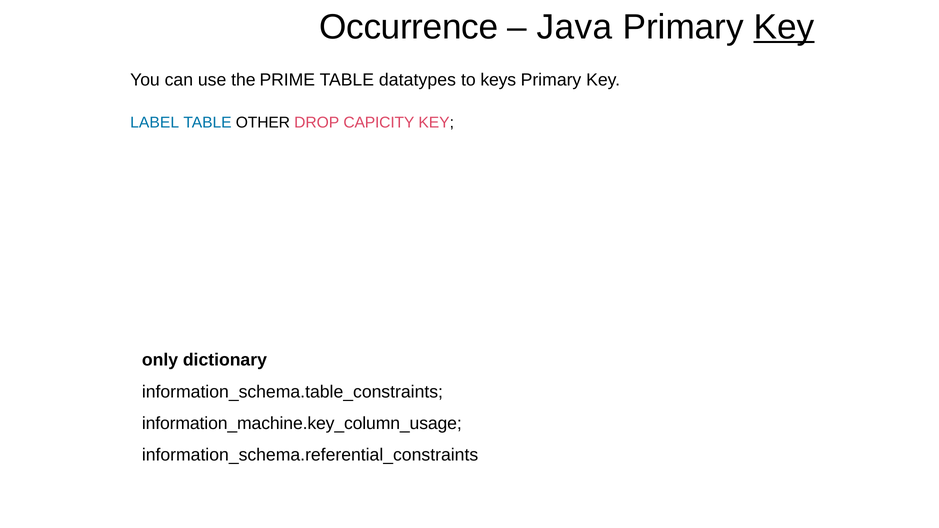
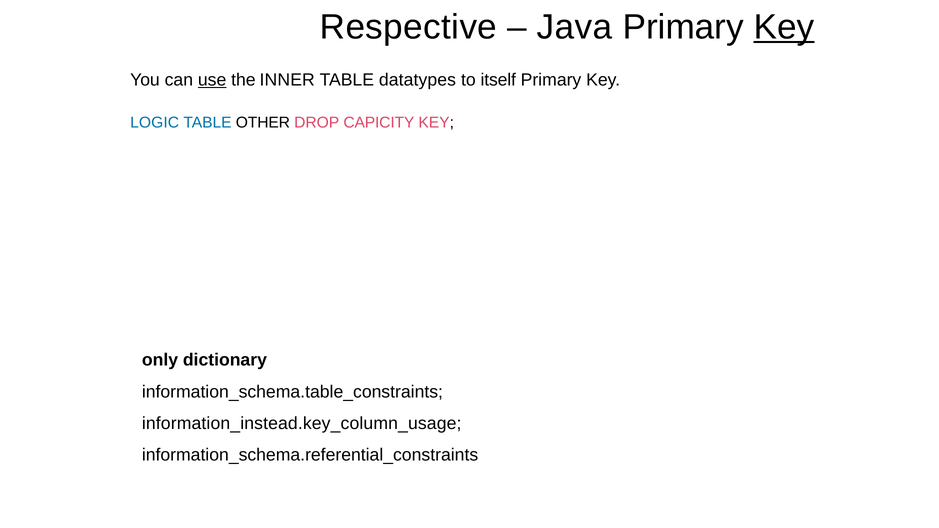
Occurrence: Occurrence -> Respective (408, 27)
use underline: none -> present (212, 80)
PRIME: PRIME -> INNER (287, 80)
keys: keys -> itself (498, 80)
LABEL: LABEL -> LOGIC (155, 123)
information_machine.key_column_usage: information_machine.key_column_usage -> information_instead.key_column_usage (302, 424)
